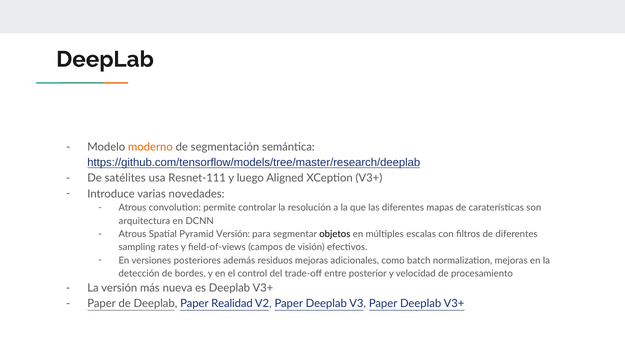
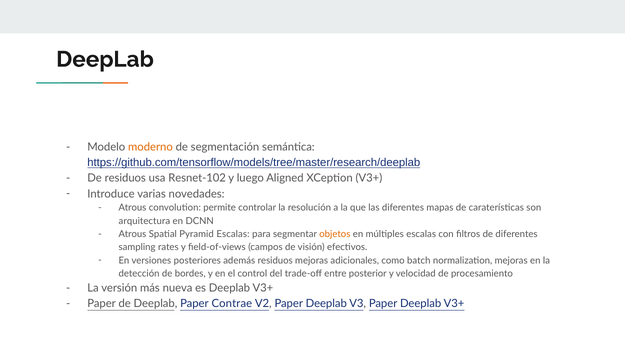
De satélites: satélites -> residuos (125, 179)
Resnet-111: Resnet-111 -> Resnet-102 (197, 179)
Pyramid Versión: Versión -> Escalas (233, 235)
objetos colour: black -> orange (335, 235)
Realidad: Realidad -> Contrae (232, 304)
